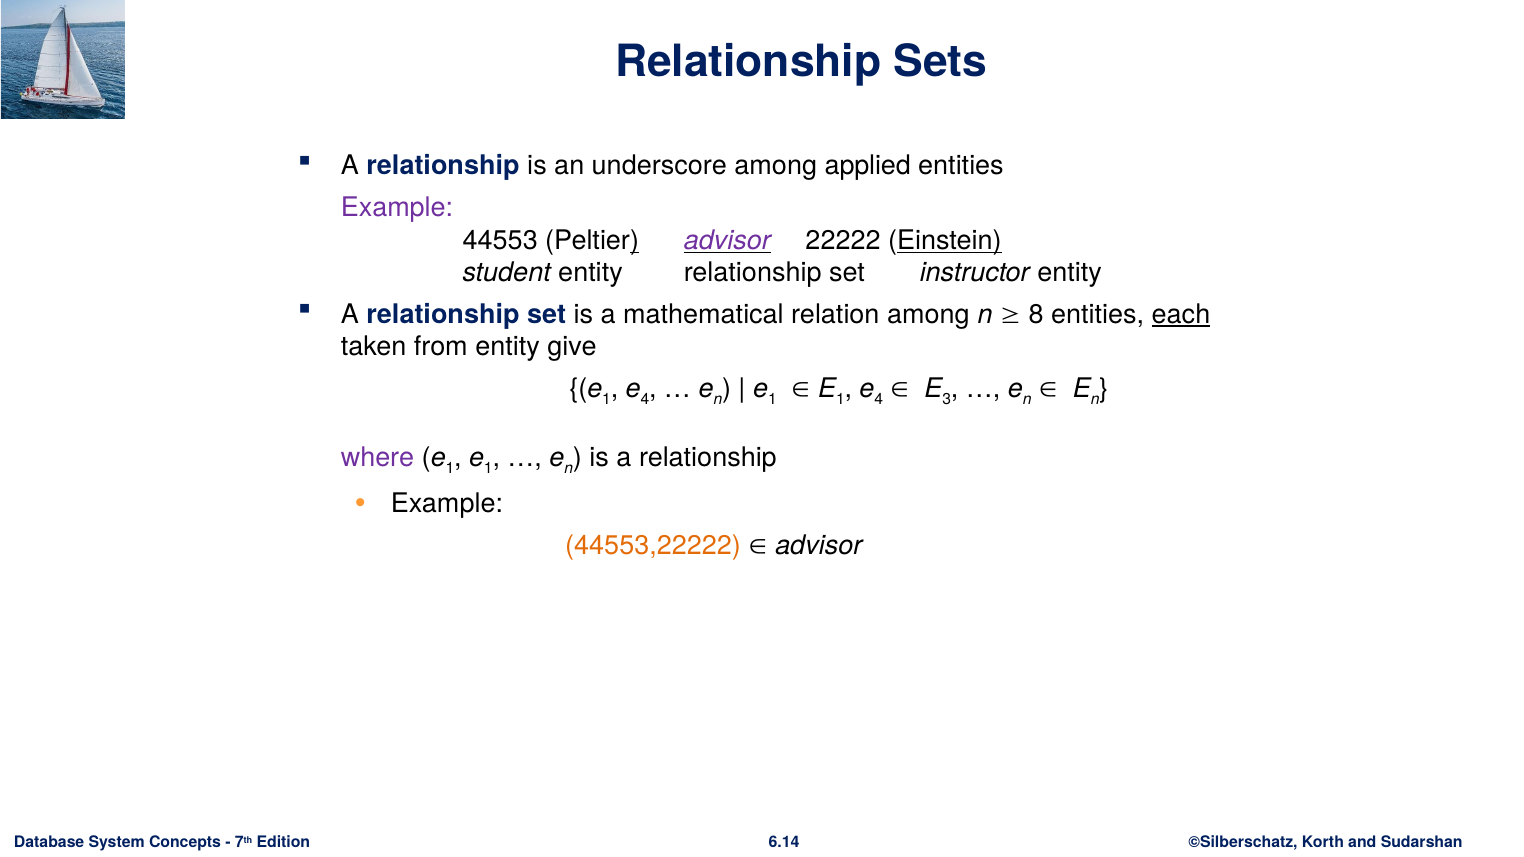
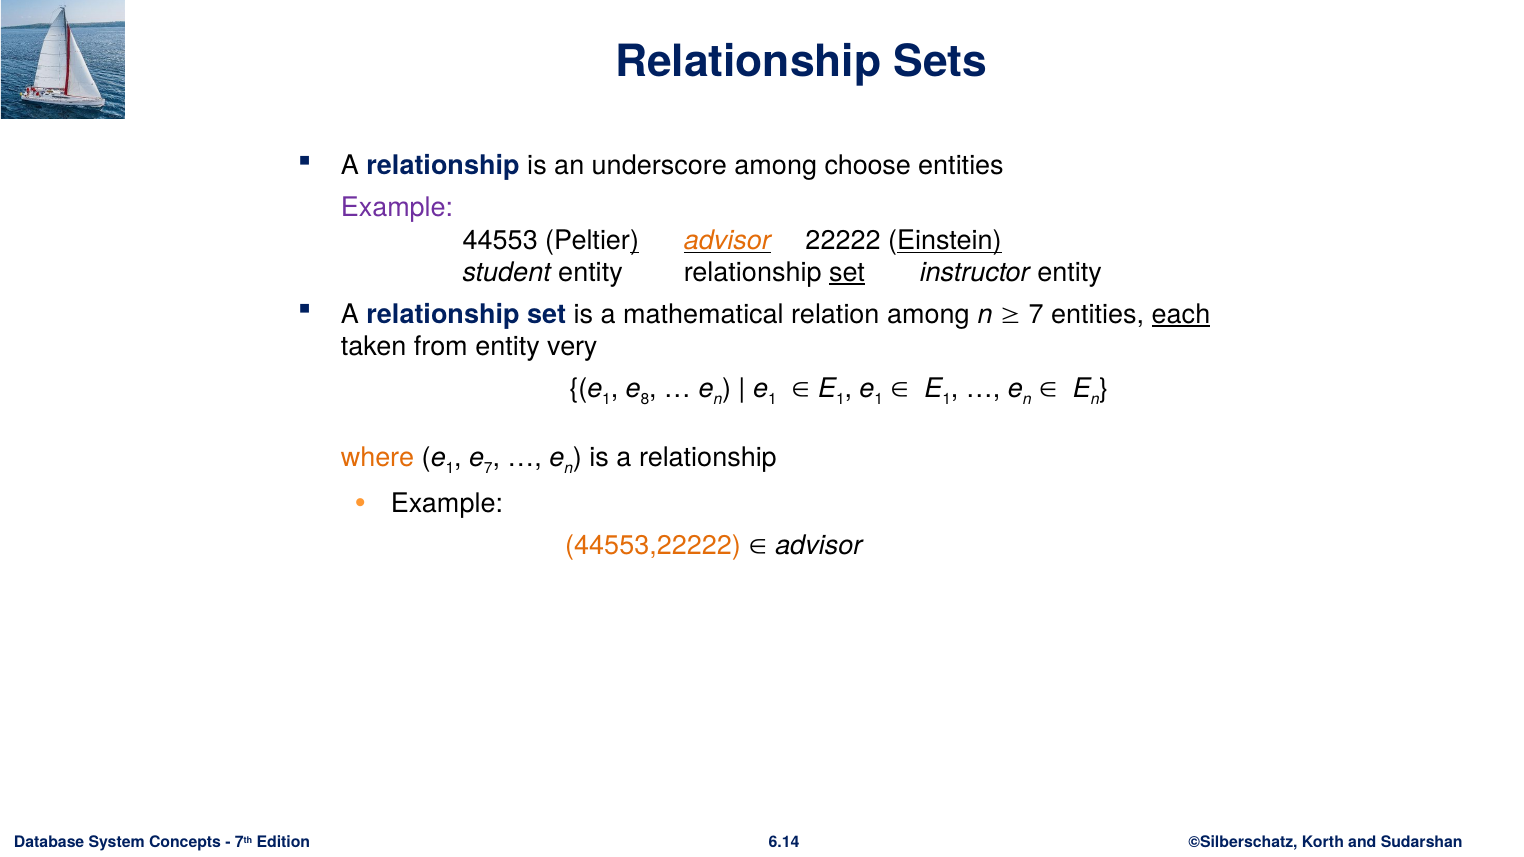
applied: applied -> choose (868, 166)
advisor colour: purple -> orange (727, 240)
set underline: none -> present (847, 273)
8: 8 -> 7 (1036, 314)
give: give -> very (572, 347)
4: 4 -> 8 (645, 399)
4: 4 -> 1 (879, 399)
3: 3 -> 1 (947, 399)
where colour: purple -> orange (378, 458)
1: 1 -> 7 (488, 468)
